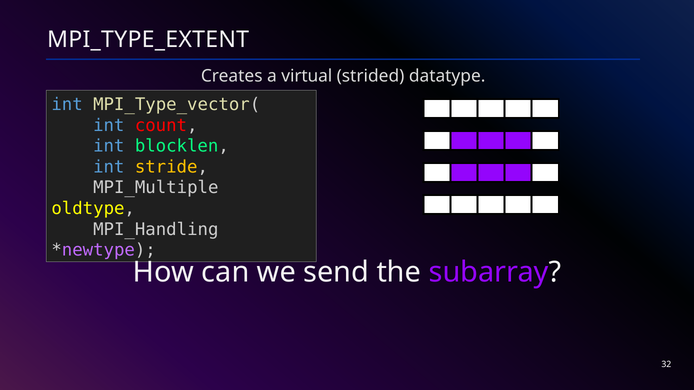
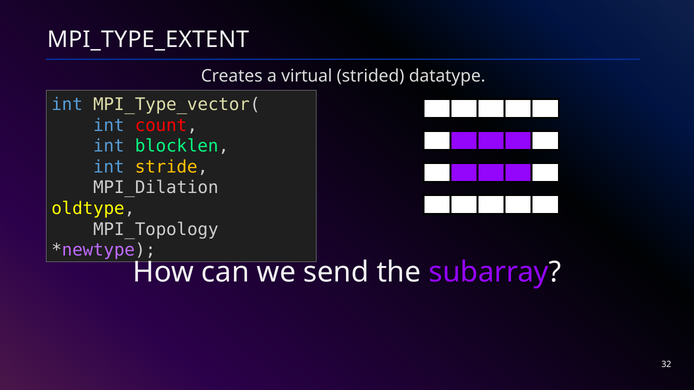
MPI_Multiple: MPI_Multiple -> MPI_Dilation (156, 188)
MPI_Handling: MPI_Handling -> MPI_Topology (156, 230)
